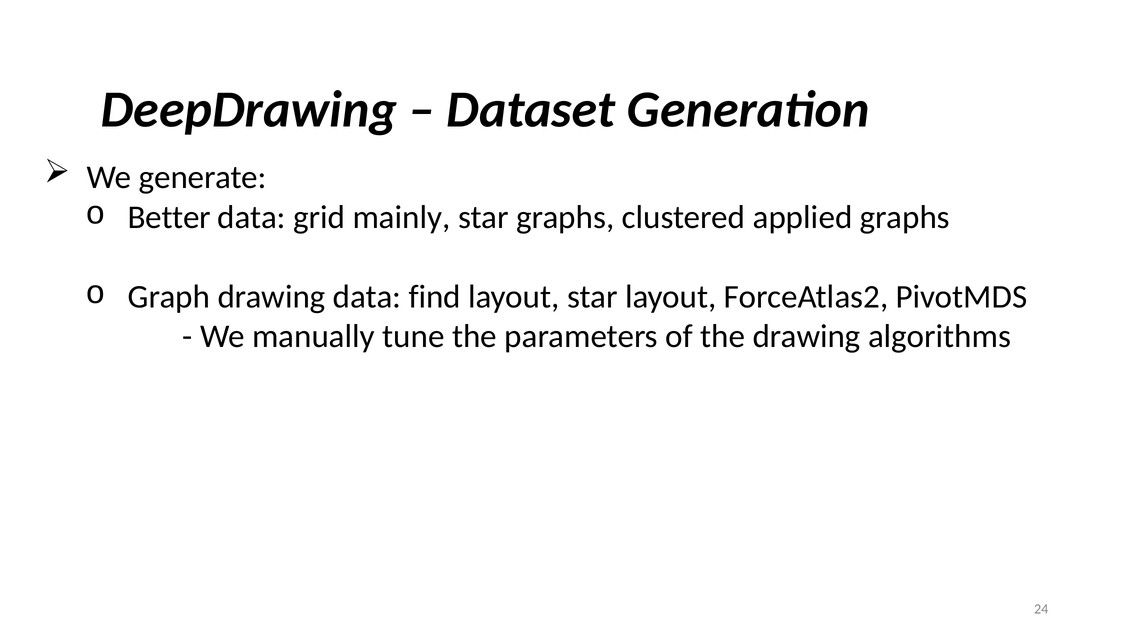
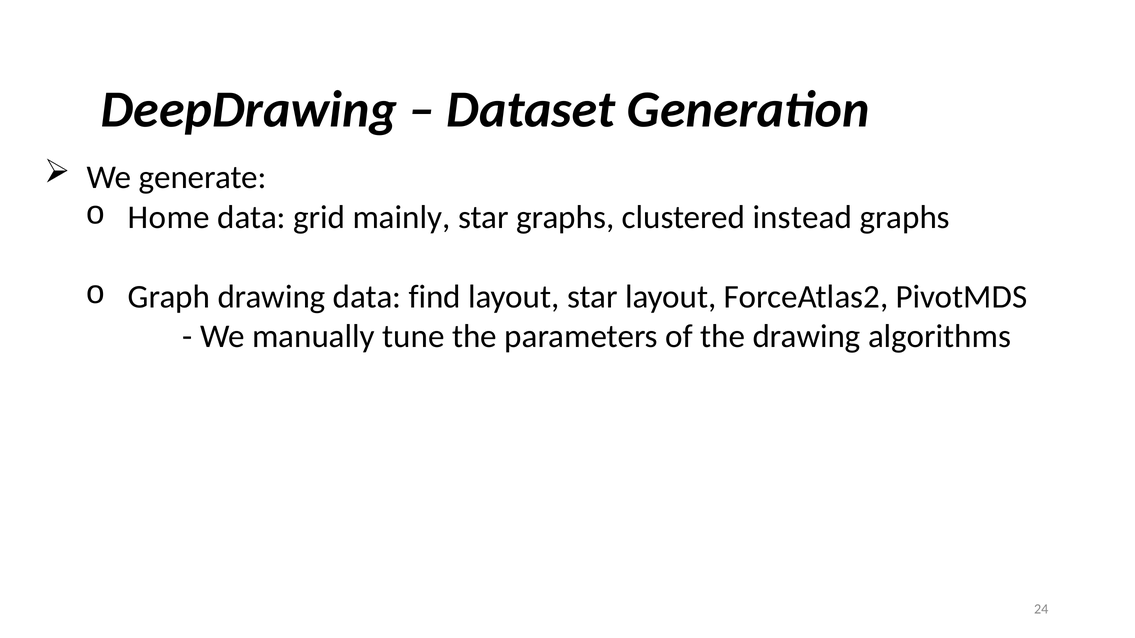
Better: Better -> Home (169, 217)
applied: applied -> instead (802, 217)
